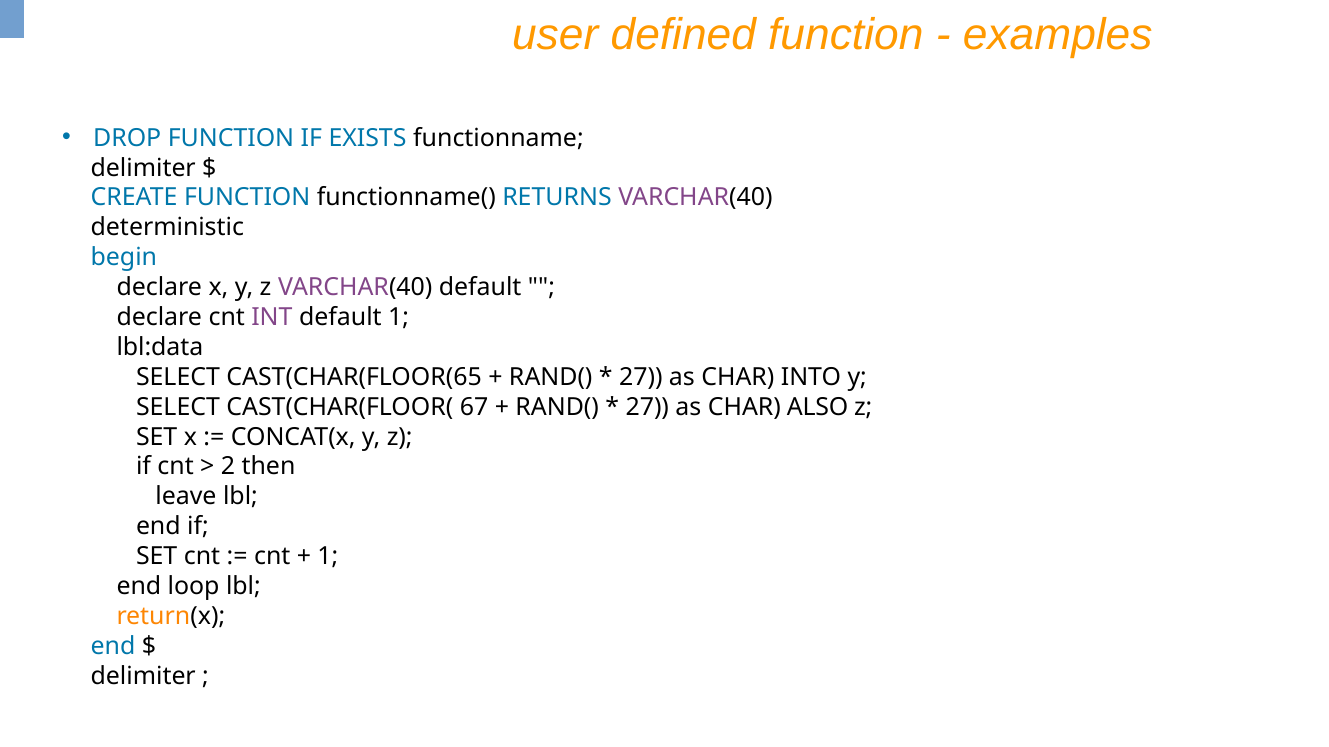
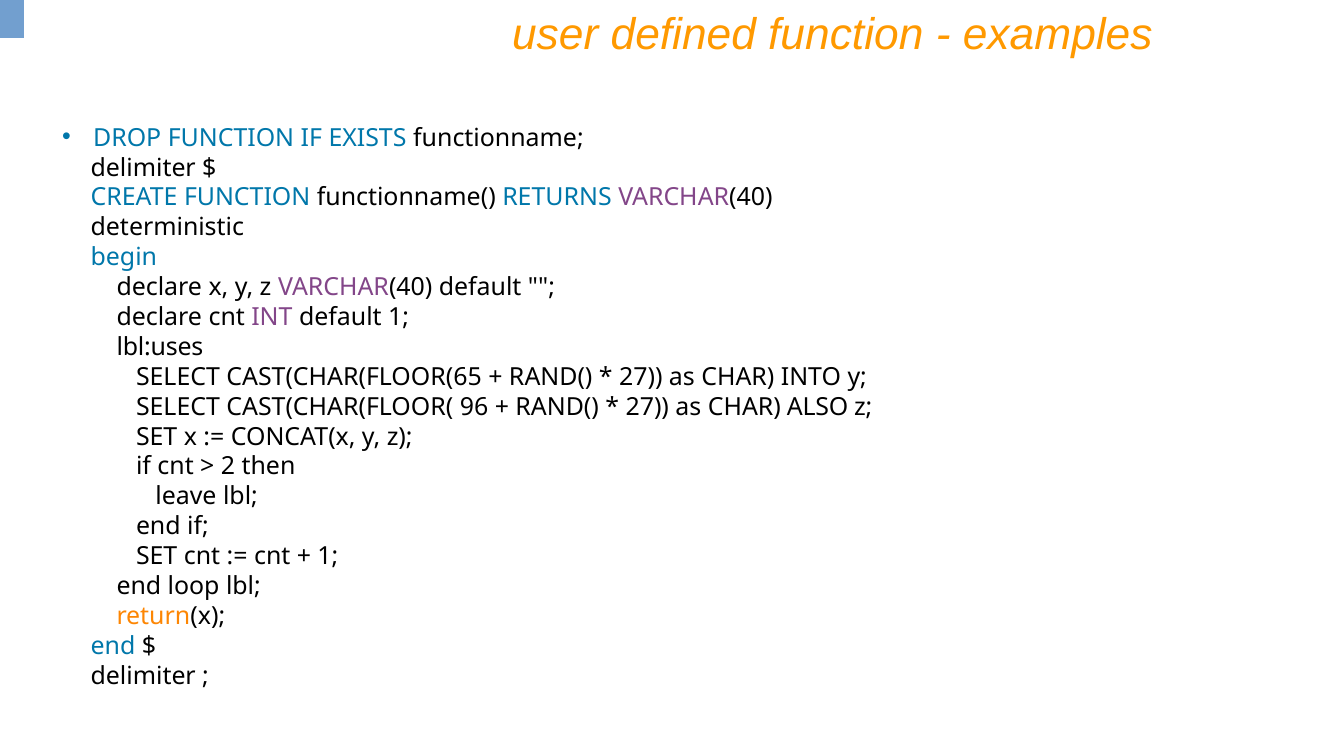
lbl:data: lbl:data -> lbl:uses (160, 347)
67: 67 -> 96 (474, 407)
